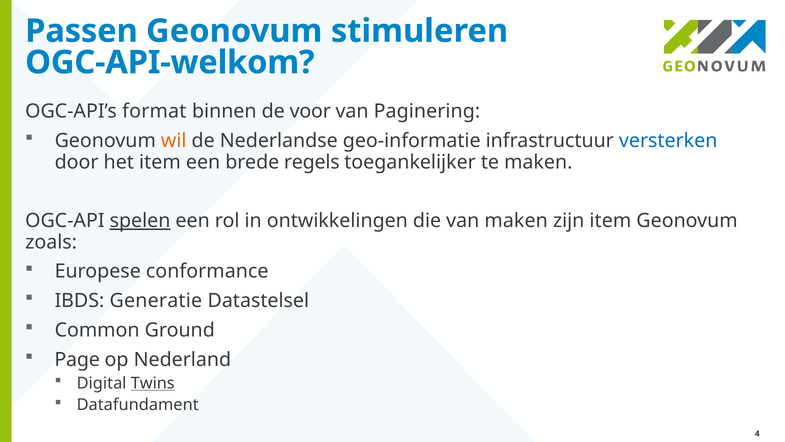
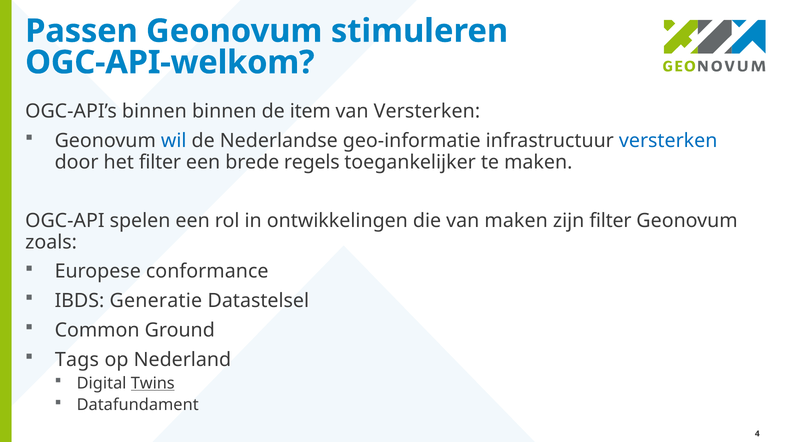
OGC-API’s format: format -> binnen (154, 111)
voor: voor -> item (310, 111)
van Paginering: Paginering -> Versterken (427, 111)
wil colour: orange -> blue (174, 141)
het item: item -> filter (160, 162)
spelen underline: present -> none (140, 221)
zijn item: item -> filter (610, 221)
Page: Page -> Tags (77, 359)
